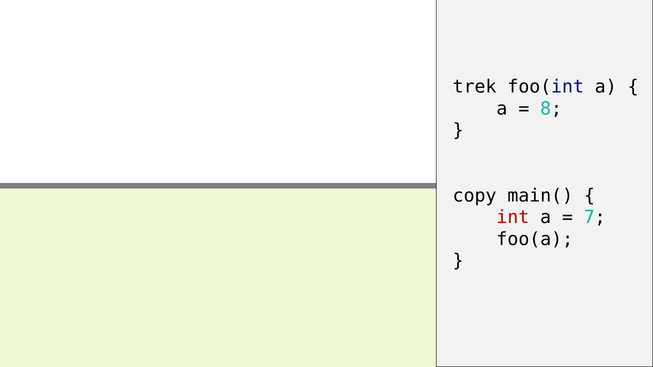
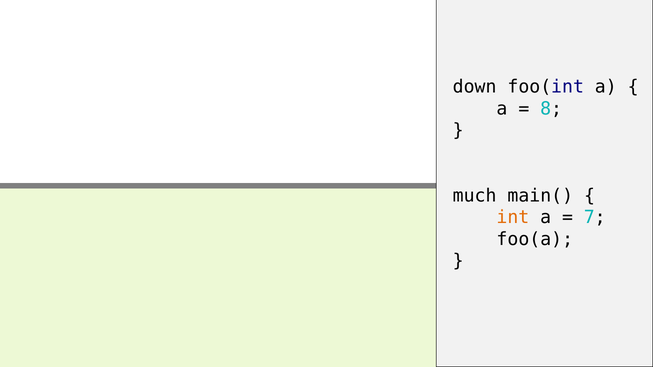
trek: trek -> down (475, 87)
copy: copy -> much (475, 196)
int colour: red -> orange (513, 218)
